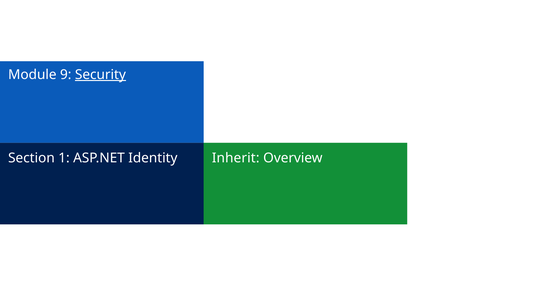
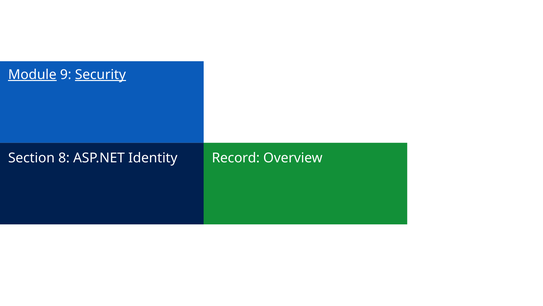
Module underline: none -> present (32, 74)
1: 1 -> 8 (64, 158)
Inherit: Inherit -> Record (236, 158)
